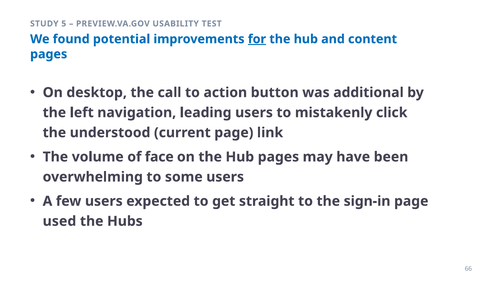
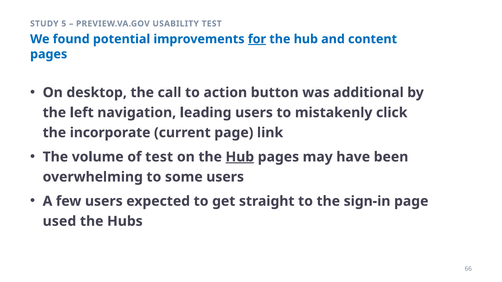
understood: understood -> incorporate (110, 133)
of face: face -> test (159, 157)
Hub underline: none -> present (240, 157)
